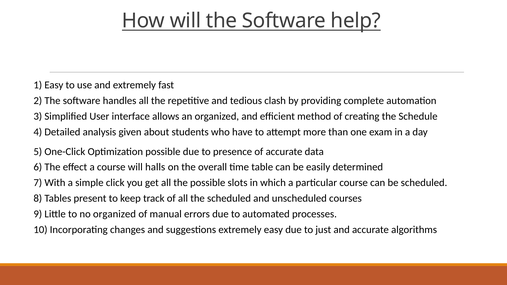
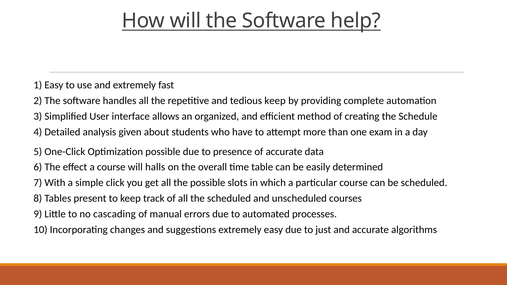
tedious clash: clash -> keep (275, 101)
no organized: organized -> cascading (115, 214)
